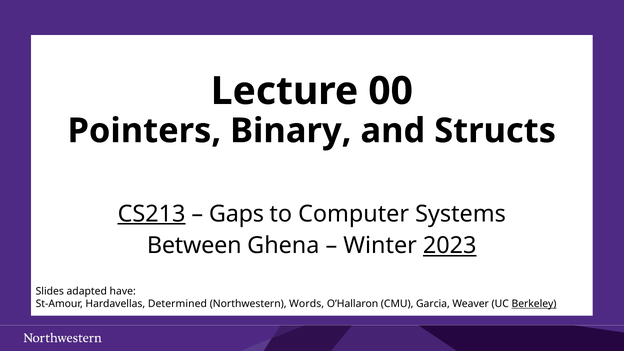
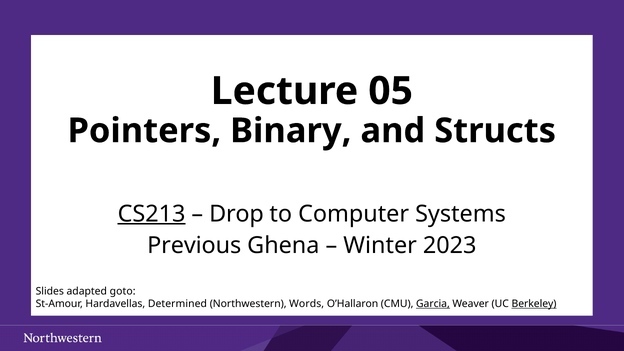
00: 00 -> 05 (391, 91)
Gaps: Gaps -> Drop (236, 214)
Between: Between -> Previous (194, 246)
2023 underline: present -> none (450, 246)
have: have -> goto (123, 291)
Garcia underline: none -> present (433, 304)
